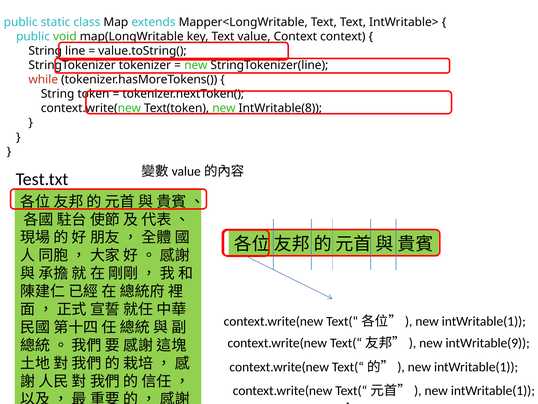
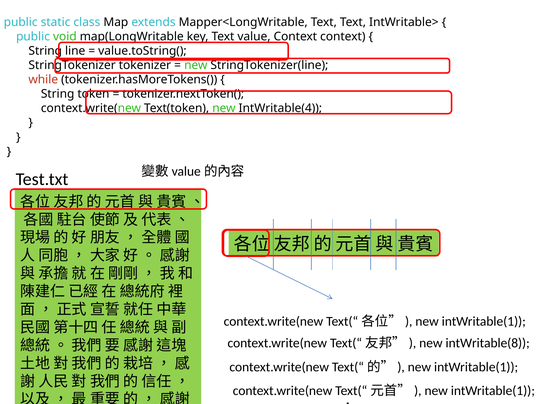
IntWritable(8: IntWritable(8 -> IntWritable(4 (280, 108)
intWritable(9: intWritable(9 -> intWritable(8 (488, 343)
